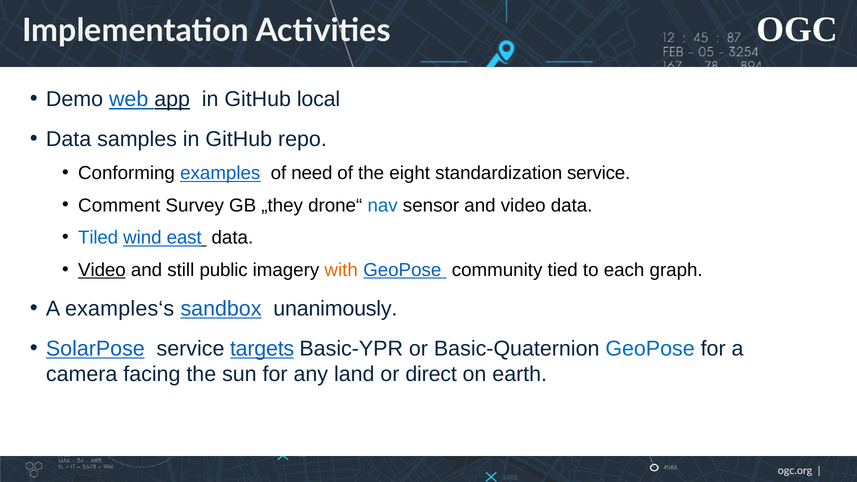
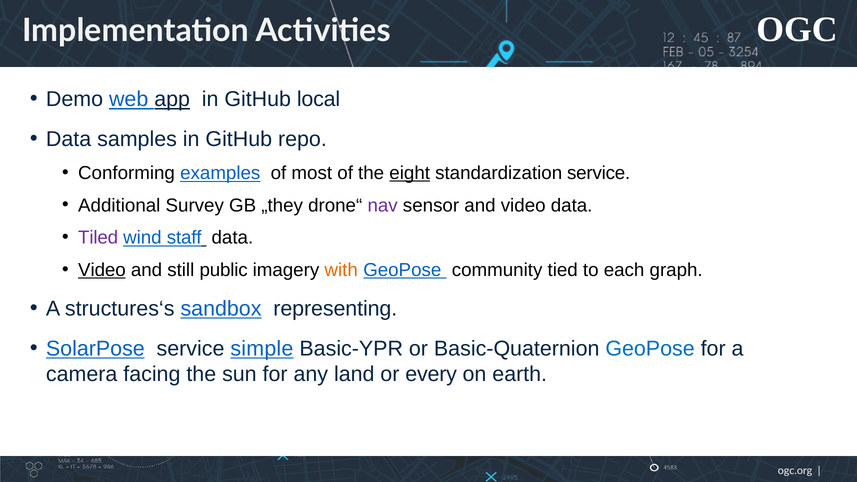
need: need -> most (312, 173)
eight underline: none -> present (410, 173)
Comment: Comment -> Additional (119, 205)
nav colour: blue -> purple (383, 205)
Tiled colour: blue -> purple (98, 238)
east: east -> staff (184, 238)
examples‘s: examples‘s -> structures‘s (120, 309)
unanimously: unanimously -> representing (335, 309)
targets: targets -> simple (262, 349)
direct: direct -> every (431, 374)
